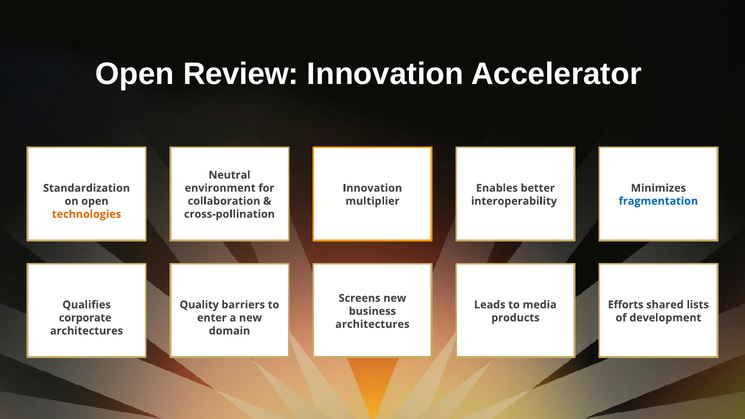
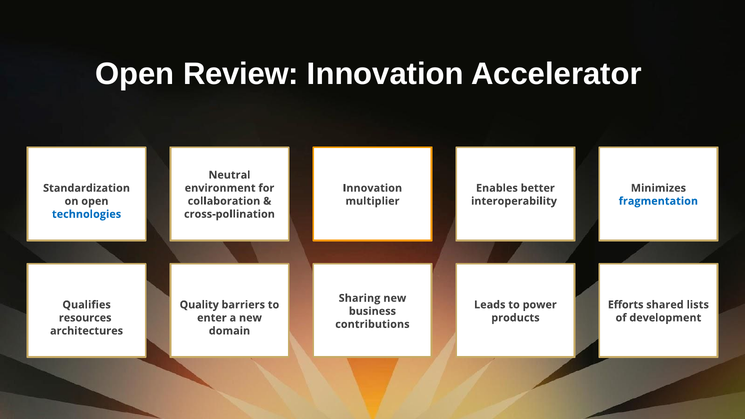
technologies colour: orange -> blue (87, 214)
Screens: Screens -> Sharing (360, 298)
media: media -> power (540, 305)
corporate: corporate -> resources (85, 318)
architectures: architectures -> contributions (372, 324)
